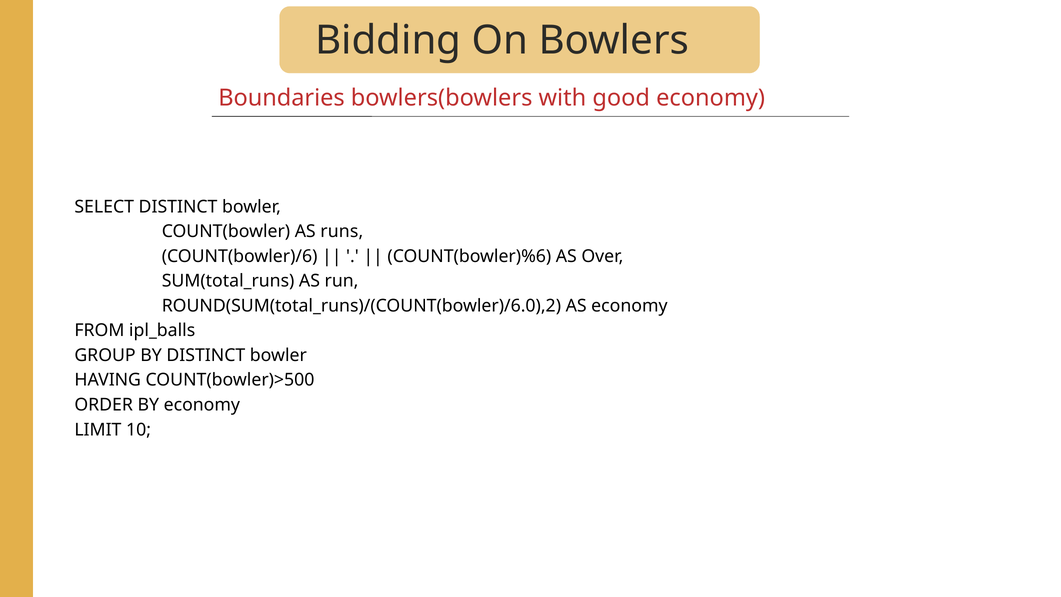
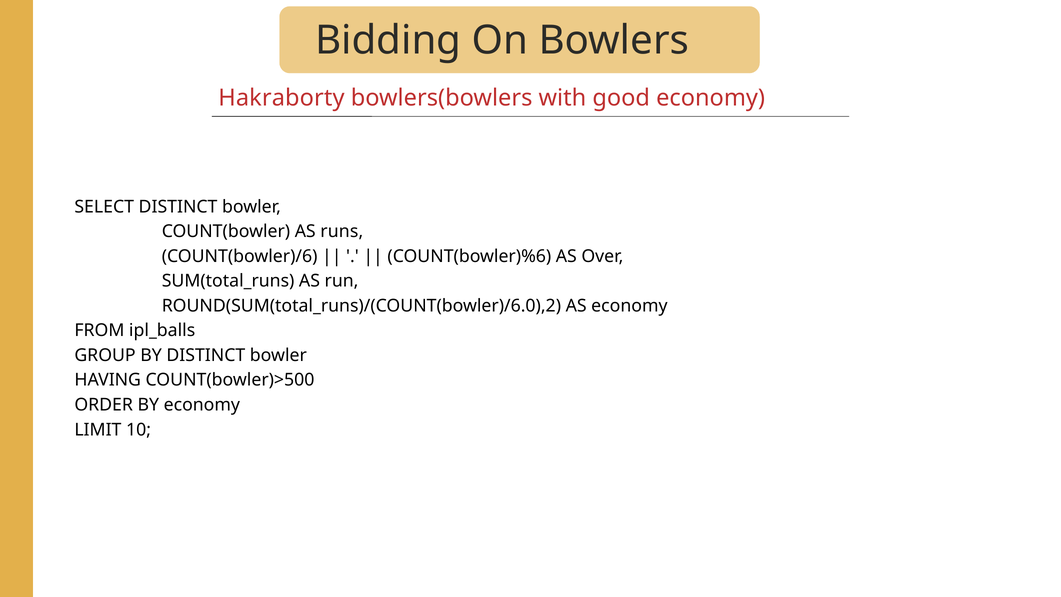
Boundaries: Boundaries -> Hakraborty (281, 98)
